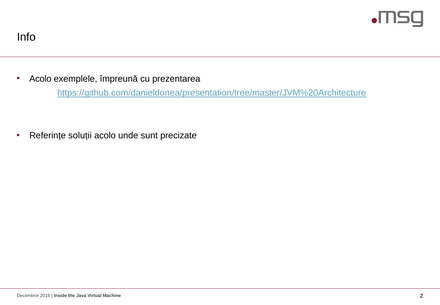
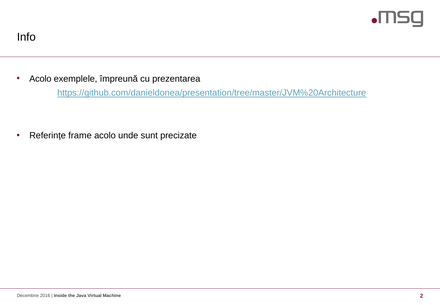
soluții: soluții -> frame (80, 135)
